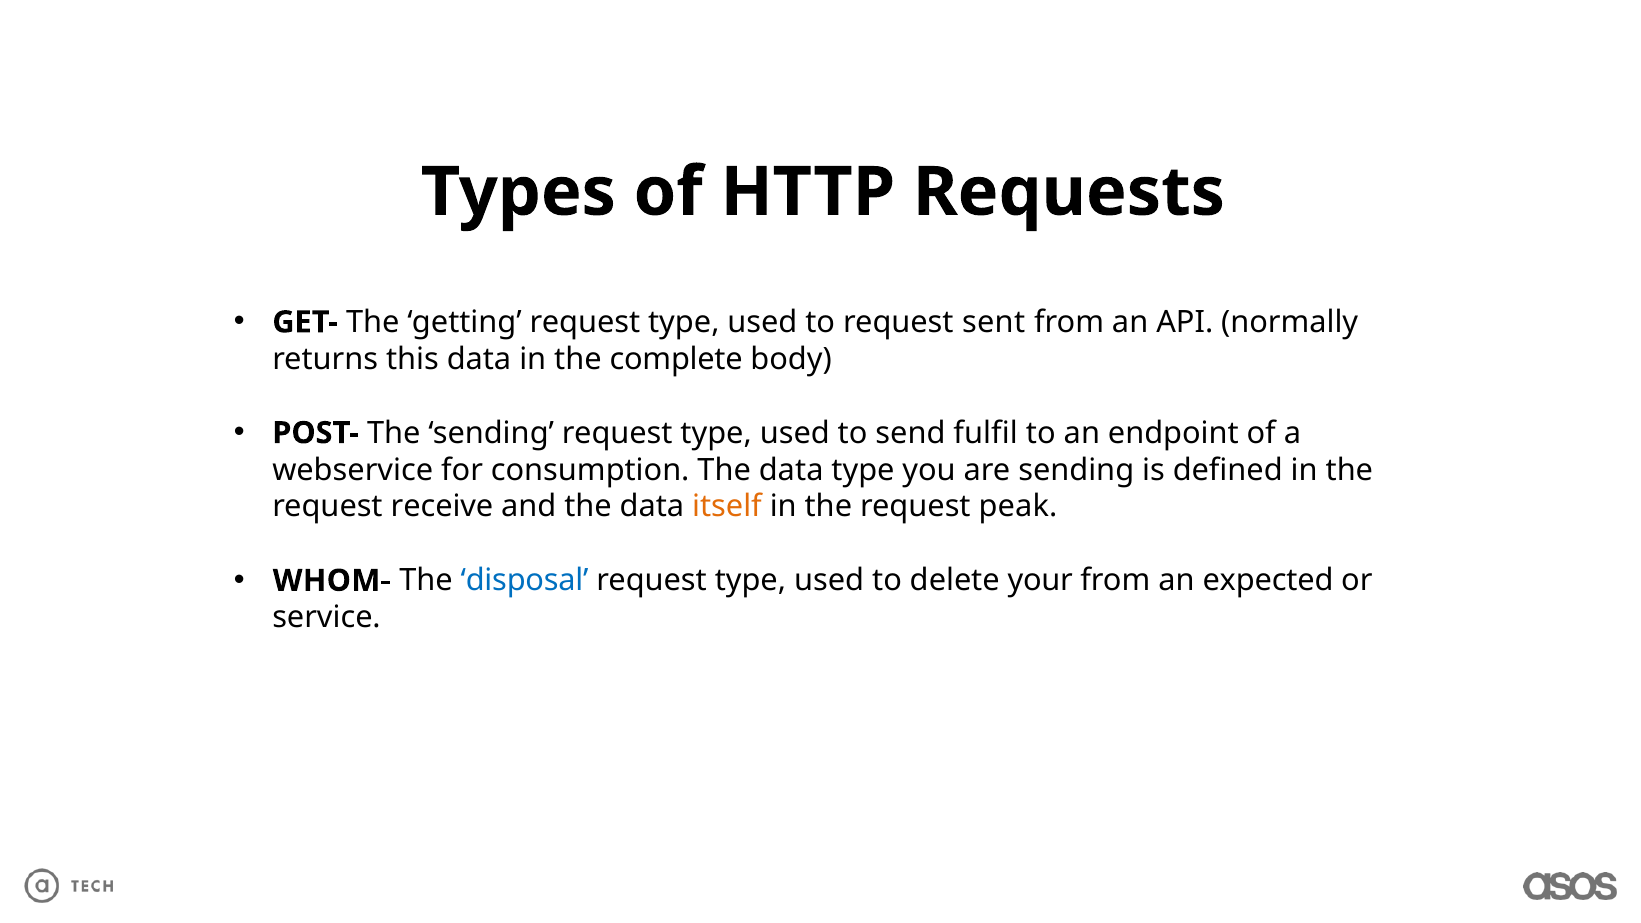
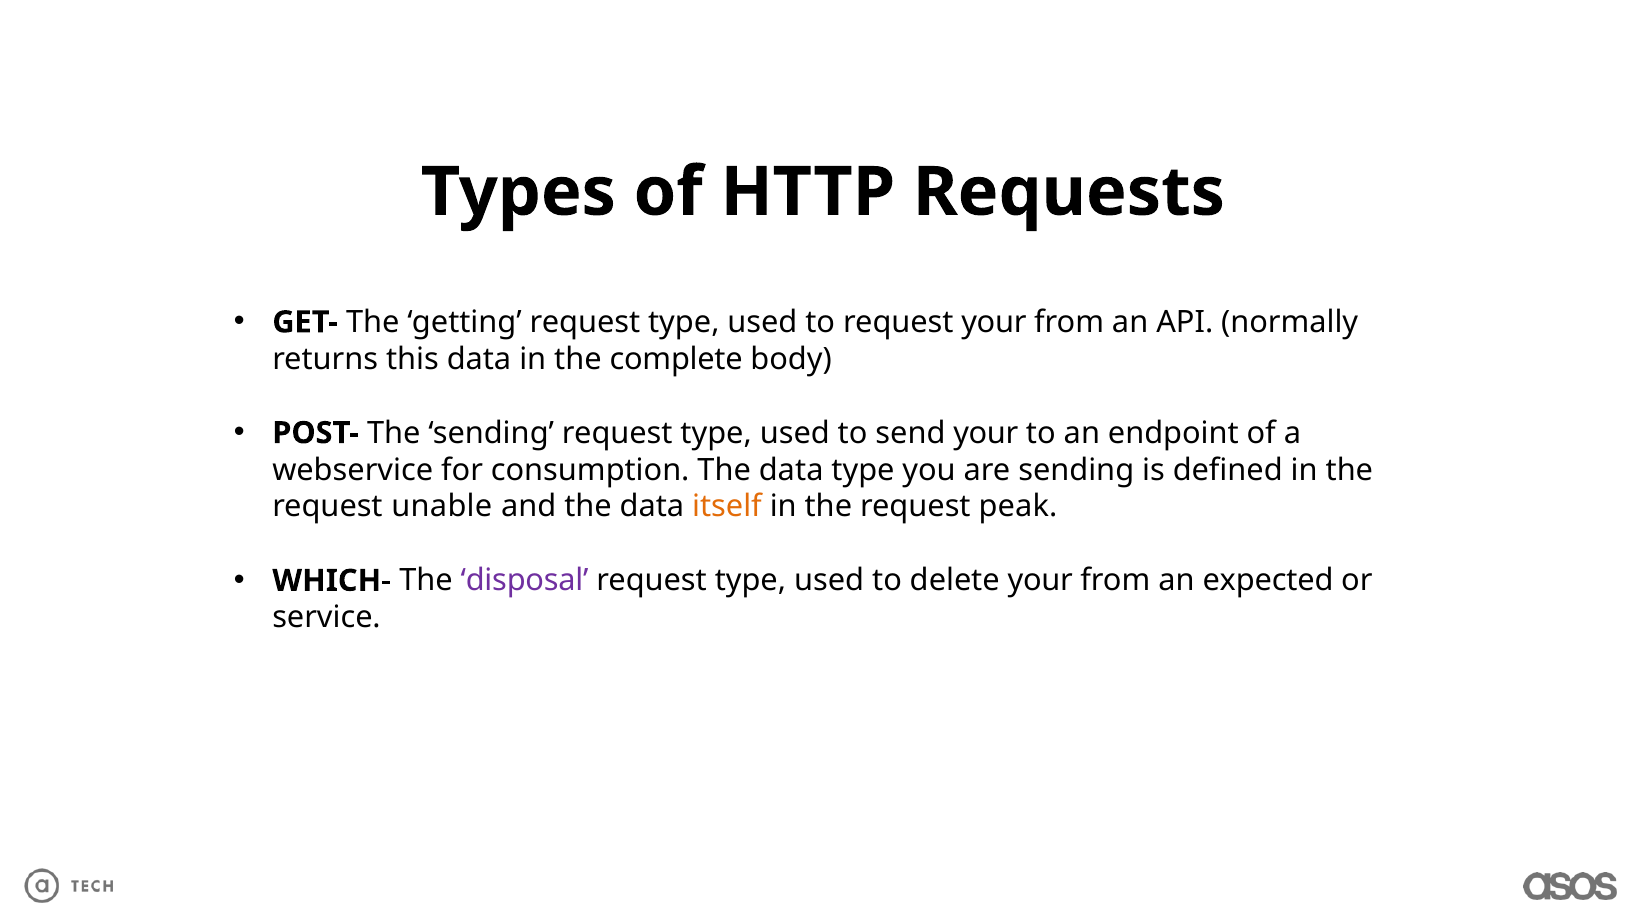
request sent: sent -> your (994, 322)
send fulfil: fulfil -> your (986, 433)
receive: receive -> unable (442, 507)
WHOM-: WHOM- -> WHICH- (332, 581)
disposal colour: blue -> purple (525, 581)
